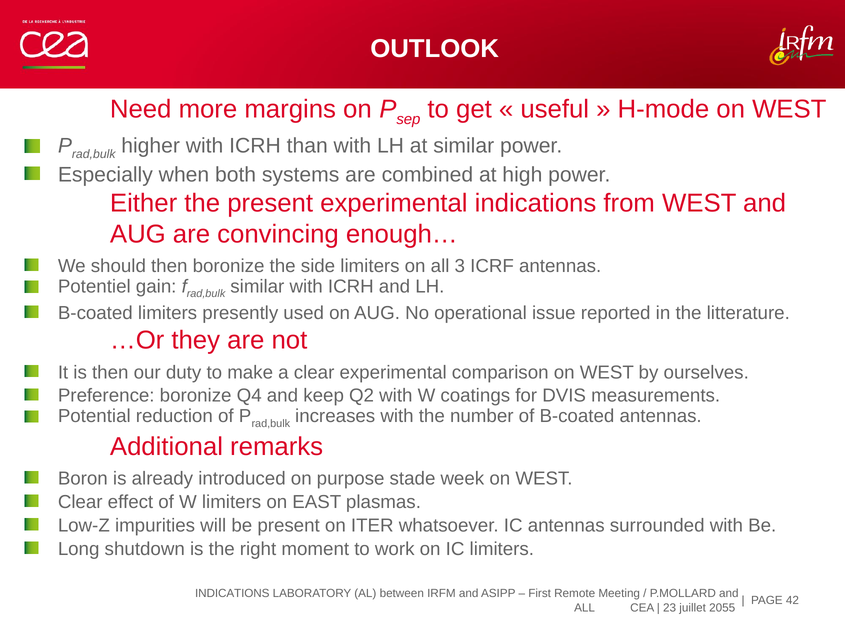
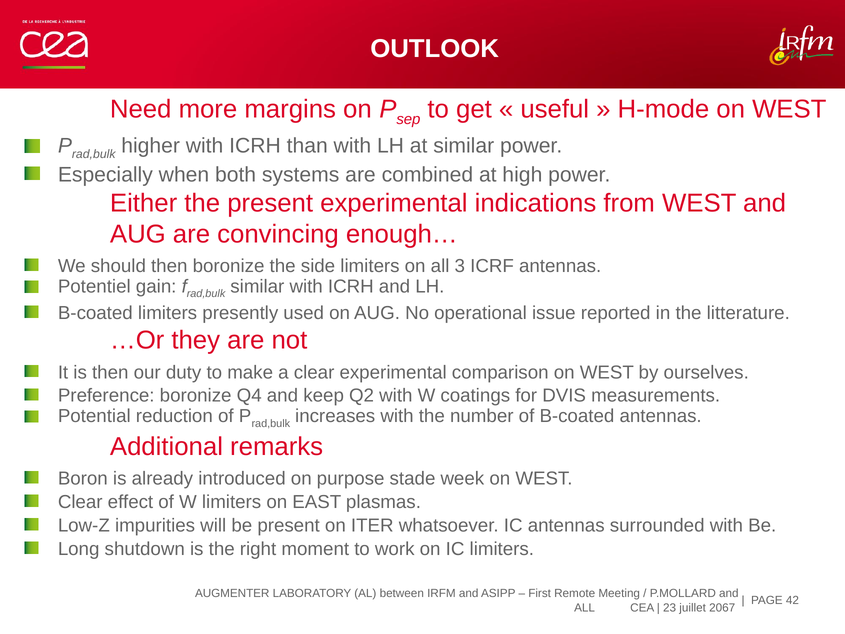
INDICATIONS: INDICATIONS -> AUGMENTER (232, 593)
2055: 2055 -> 2067 (722, 607)
